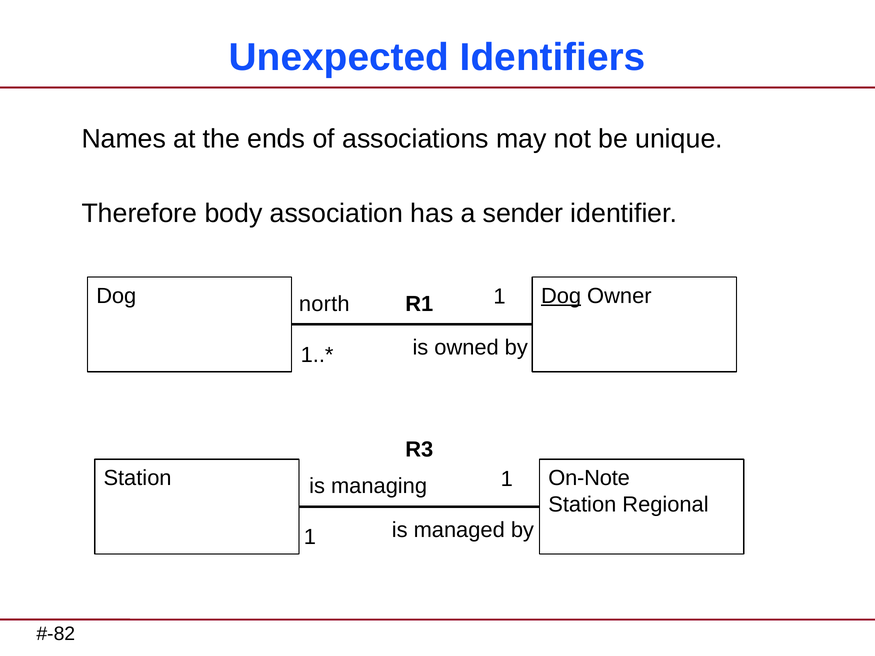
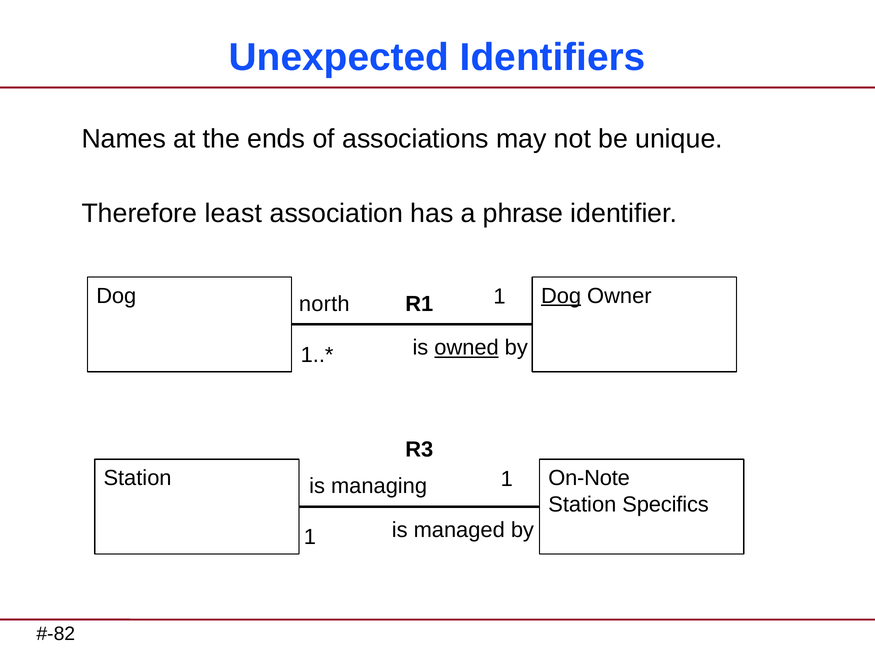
body: body -> least (233, 214)
sender: sender -> phrase (523, 214)
owned underline: none -> present (467, 348)
Regional: Regional -> Specifics (666, 505)
